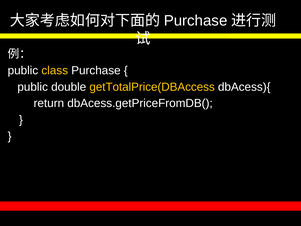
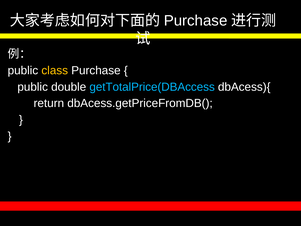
getTotalPrice(DBAccess colour: yellow -> light blue (152, 87)
